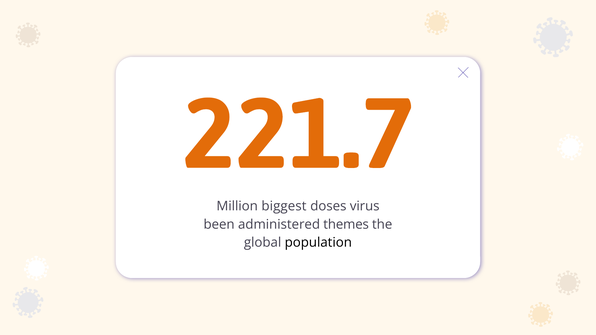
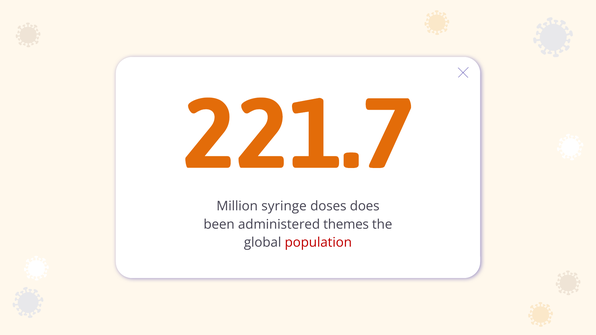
biggest: biggest -> syringe (284, 206)
virus: virus -> does (365, 206)
population colour: black -> red (318, 243)
